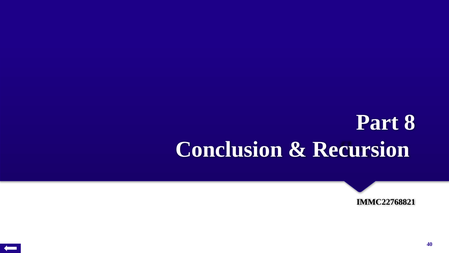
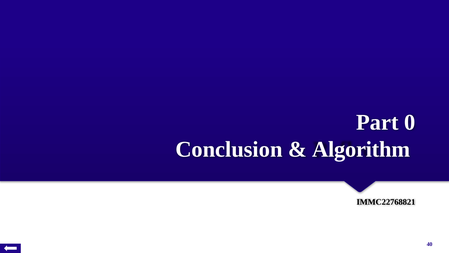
8: 8 -> 0 (410, 122)
Recursion: Recursion -> Algorithm (361, 149)
